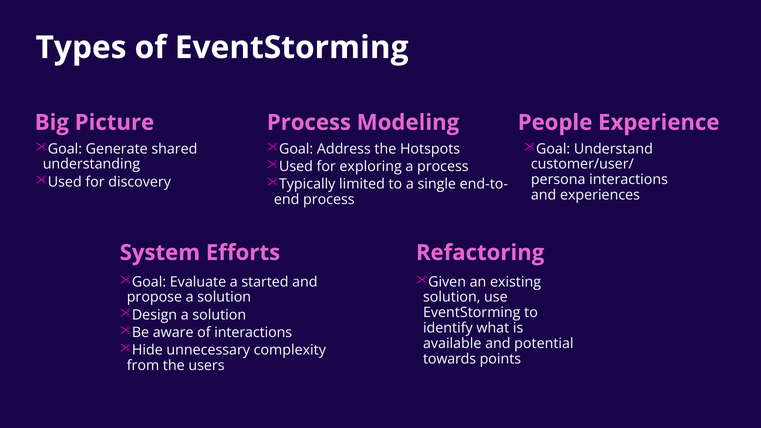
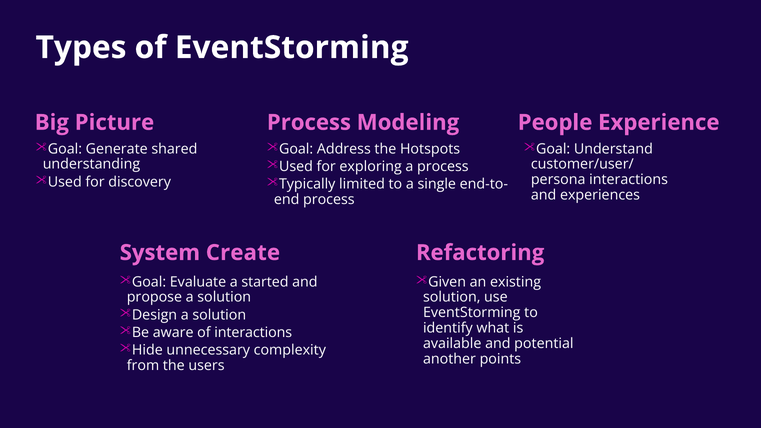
Efforts: Efforts -> Create (243, 253)
towards: towards -> another (449, 359)
